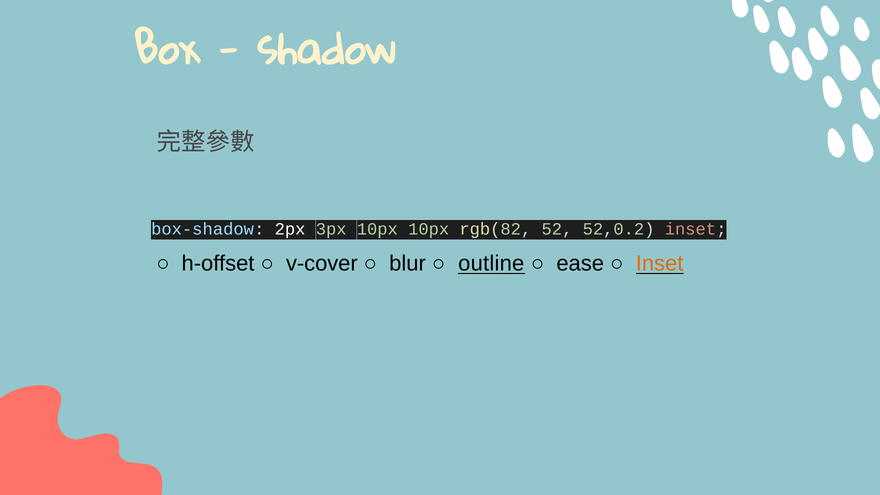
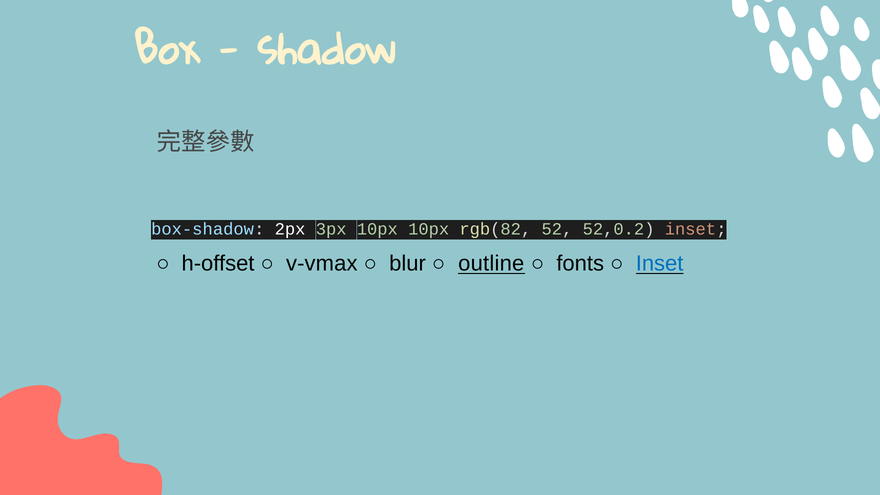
v-cover: v-cover -> v-vmax (322, 264)
ease: ease -> fonts (580, 264)
Inset colour: orange -> blue (660, 264)
